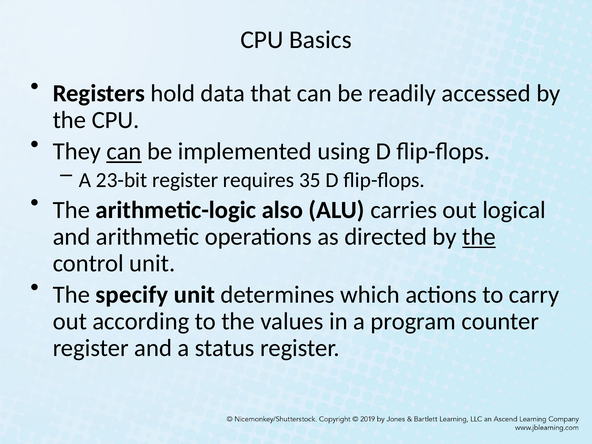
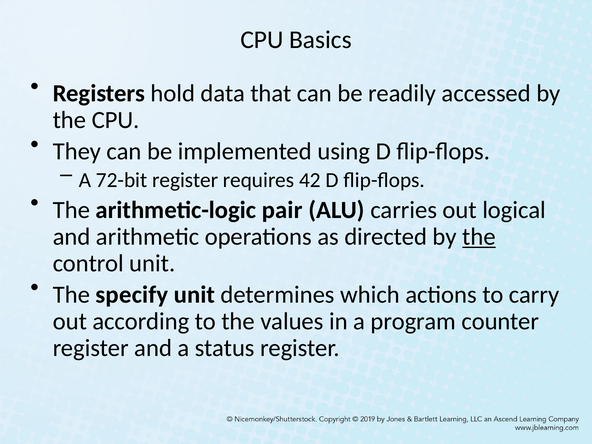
can underline: present -> none (124, 151)
23-bit: 23-bit -> 72-bit (122, 180)
35: 35 -> 42 (310, 180)
also: also -> pair (282, 210)
